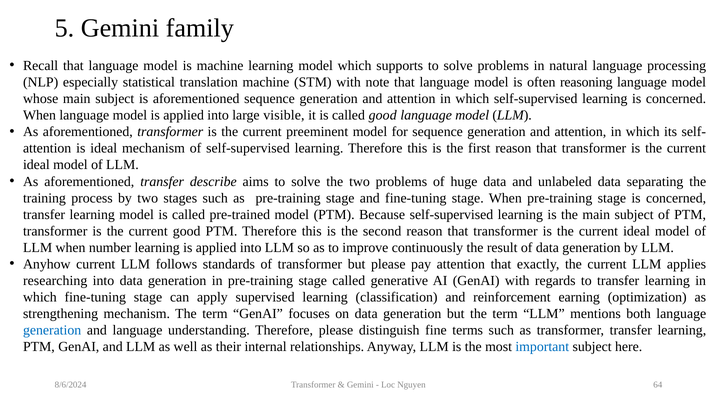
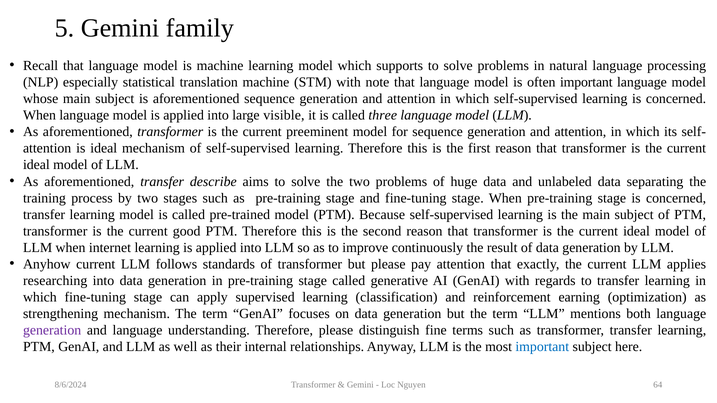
often reasoning: reasoning -> important (586, 82)
called good: good -> three (383, 115)
number: number -> internet (110, 248)
generation colour: blue -> purple (52, 331)
